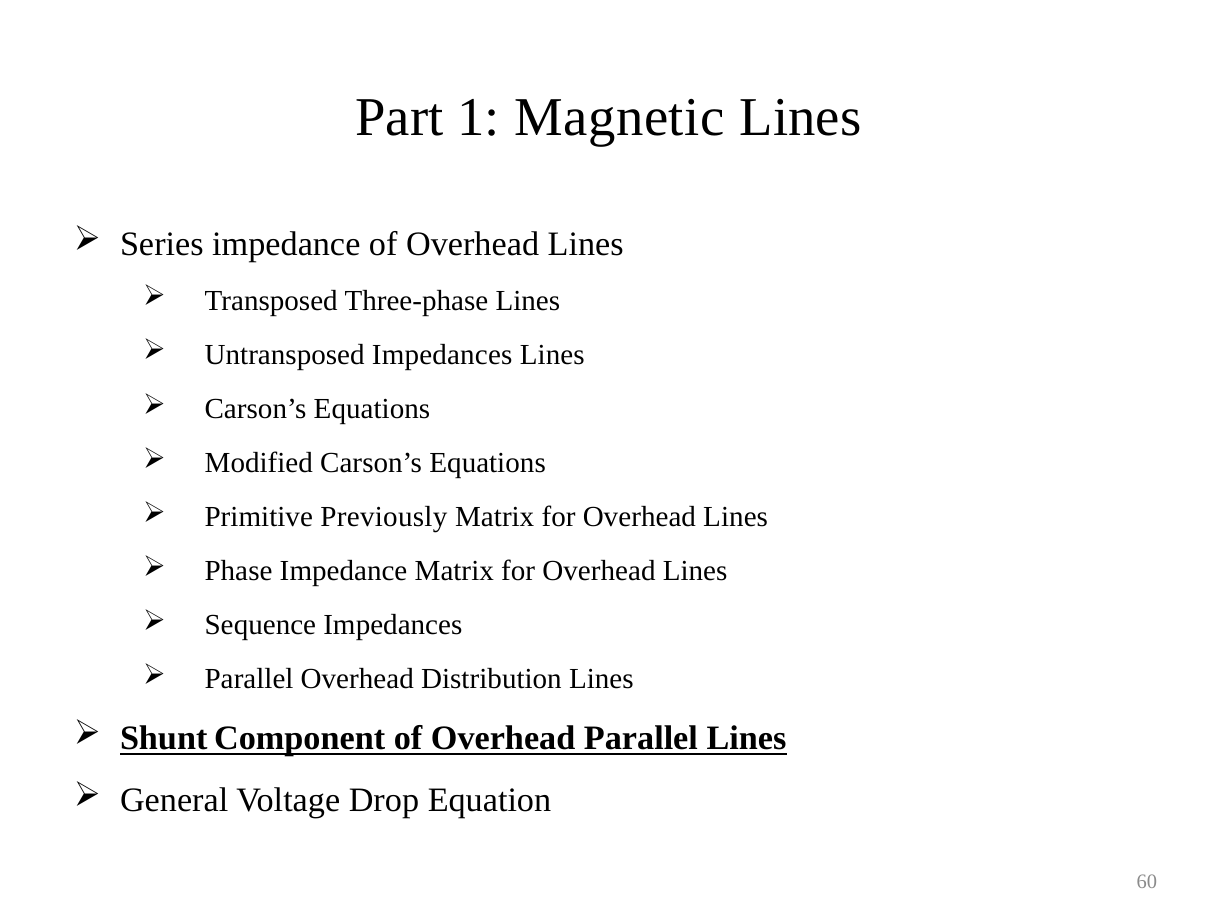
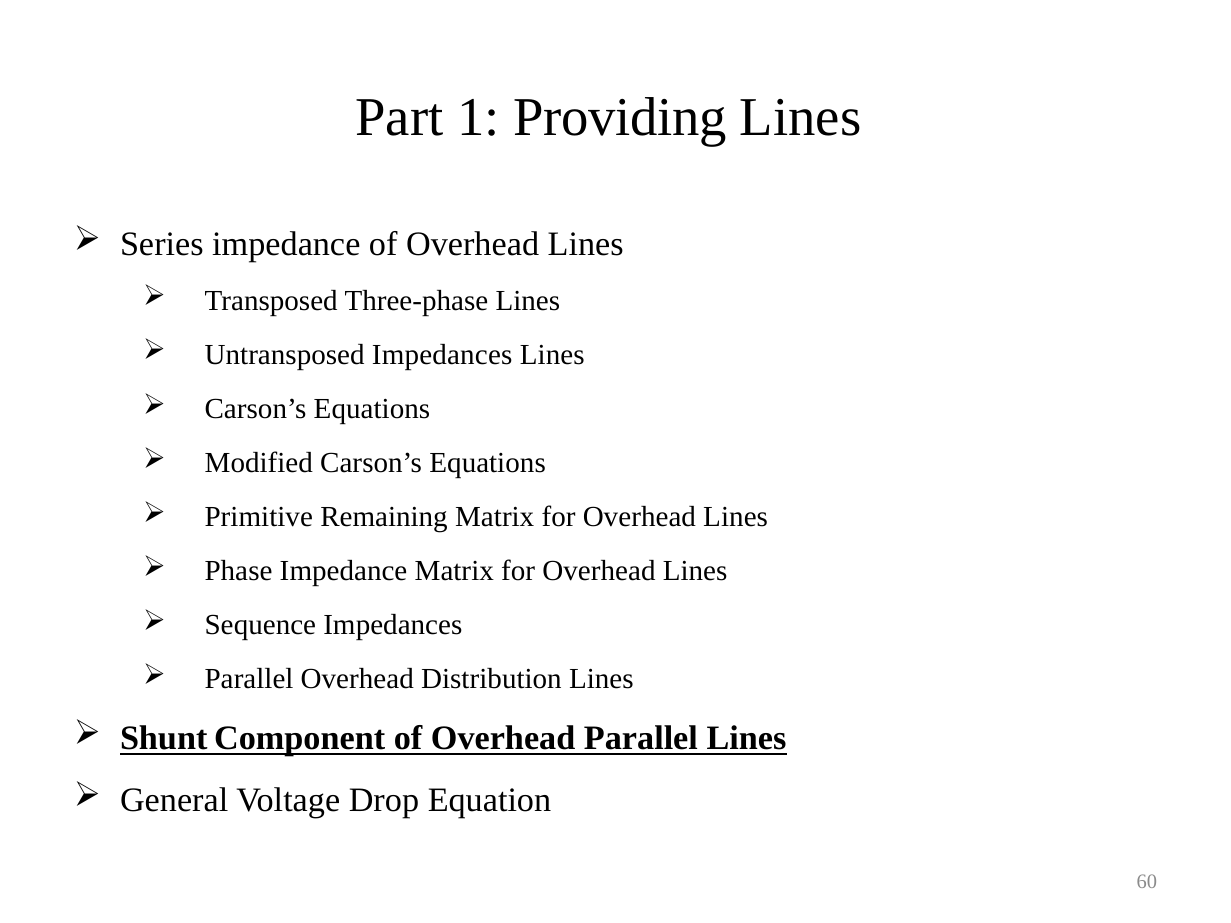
Magnetic: Magnetic -> Providing (620, 118)
Previously: Previously -> Remaining (384, 517)
